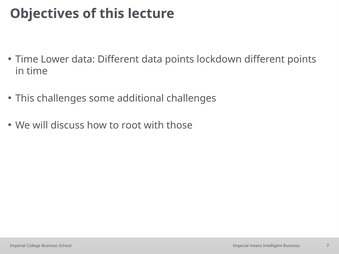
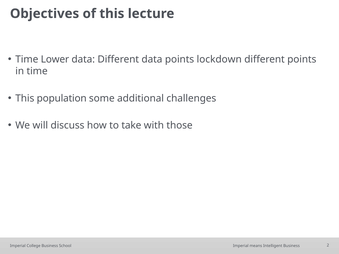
This challenges: challenges -> population (62, 98)
root: root -> take (131, 125)
